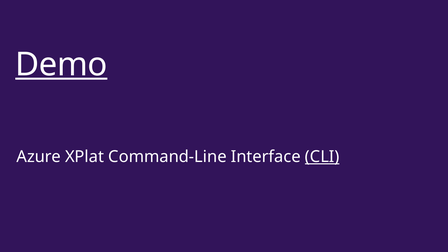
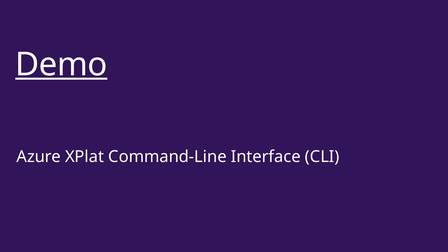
CLI underline: present -> none (322, 157)
